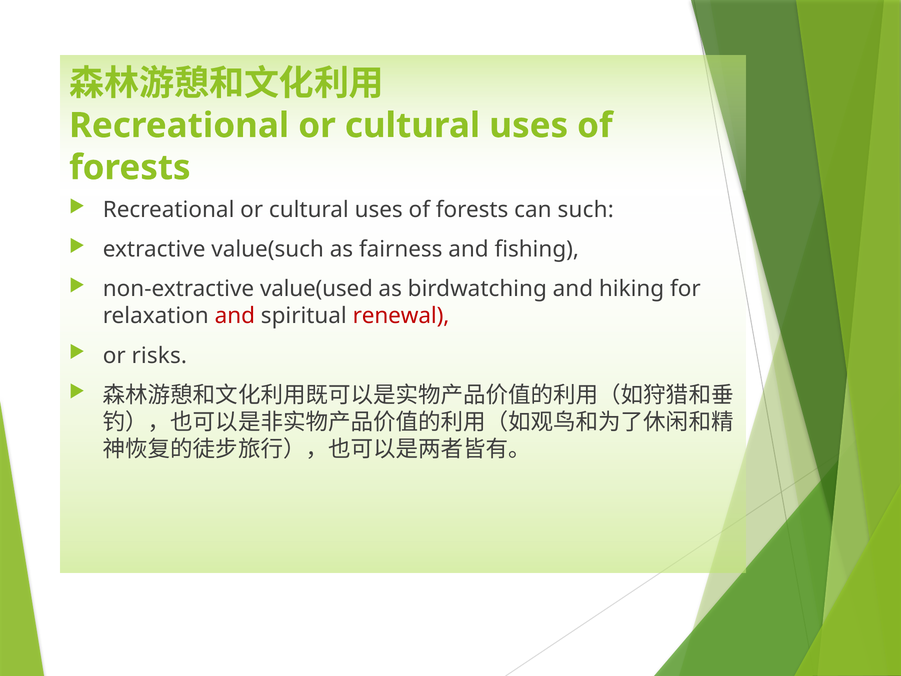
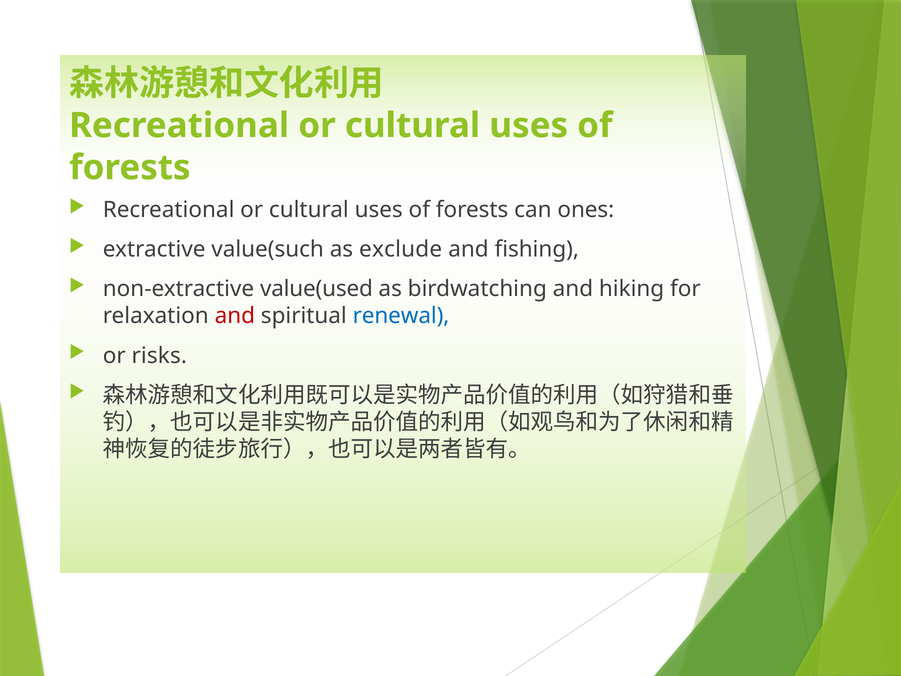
such: such -> ones (586, 210)
fairness: fairness -> exclude (401, 249)
renewal colour: red -> blue (401, 316)
